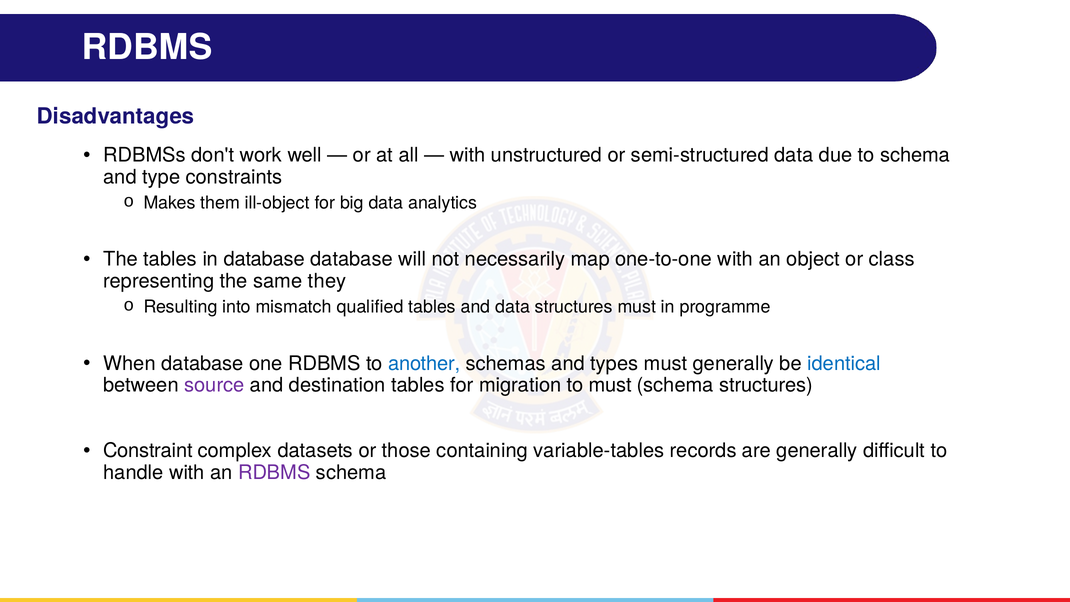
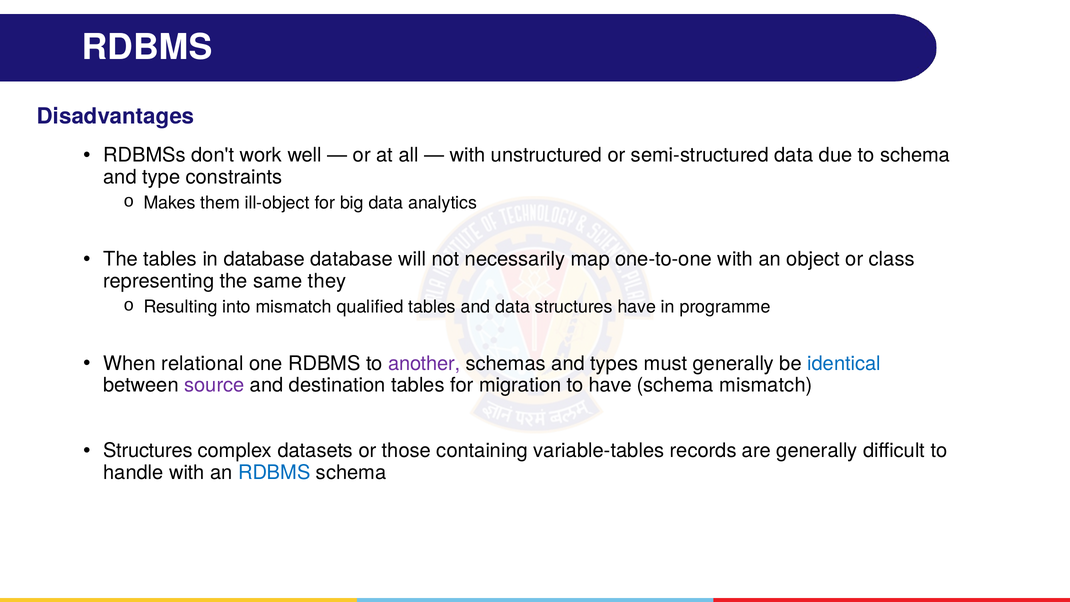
structures must: must -> have (637, 307)
When database: database -> relational (202, 363)
another colour: blue -> purple (424, 363)
to must: must -> have (610, 385)
schema structures: structures -> mismatch (766, 385)
Constraint: Constraint -> Structures (148, 451)
RDBMS colour: purple -> blue (274, 472)
